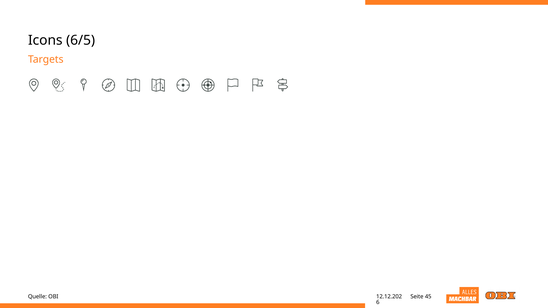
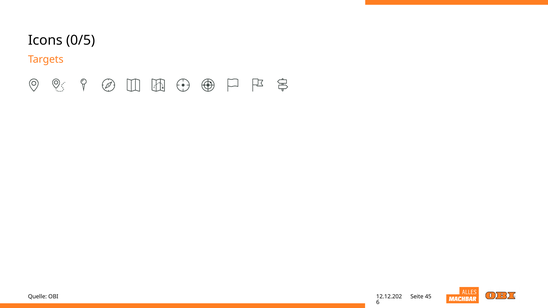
6/5: 6/5 -> 0/5 (81, 40)
